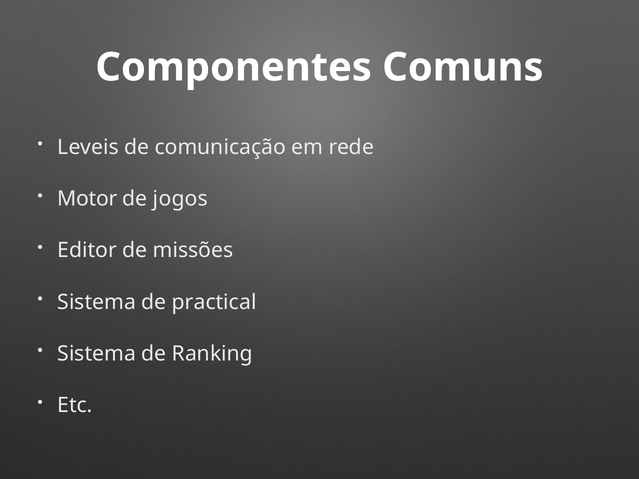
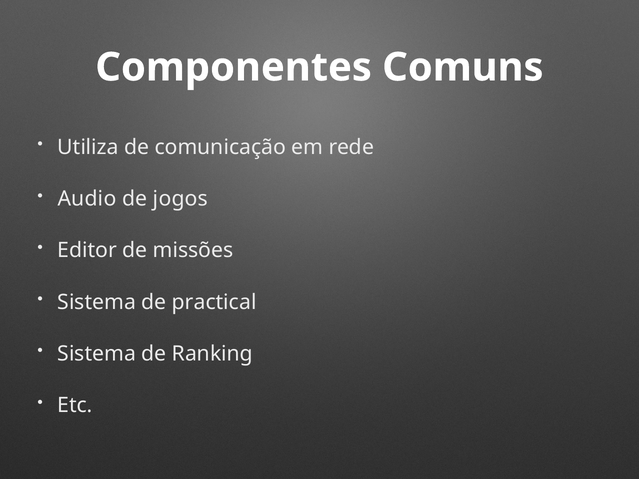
Leveis: Leveis -> Utiliza (88, 147)
Motor: Motor -> Audio (87, 199)
